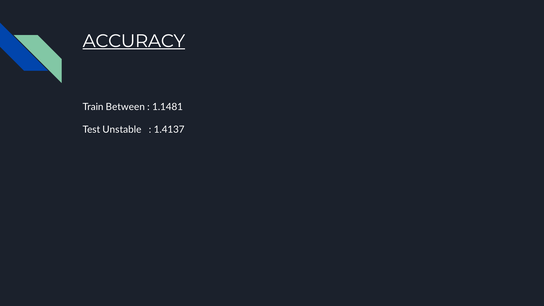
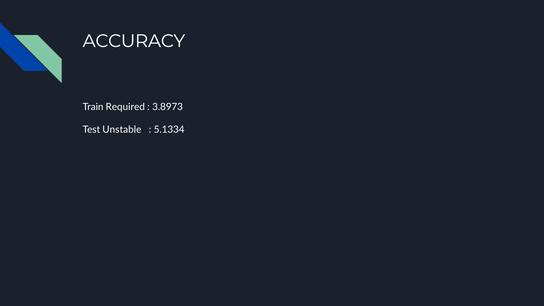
ACCURACY underline: present -> none (134, 41)
Between: Between -> Required (125, 107)
1.1481: 1.1481 -> 3.8973 (168, 107)
1.4137: 1.4137 -> 5.1334 (169, 130)
